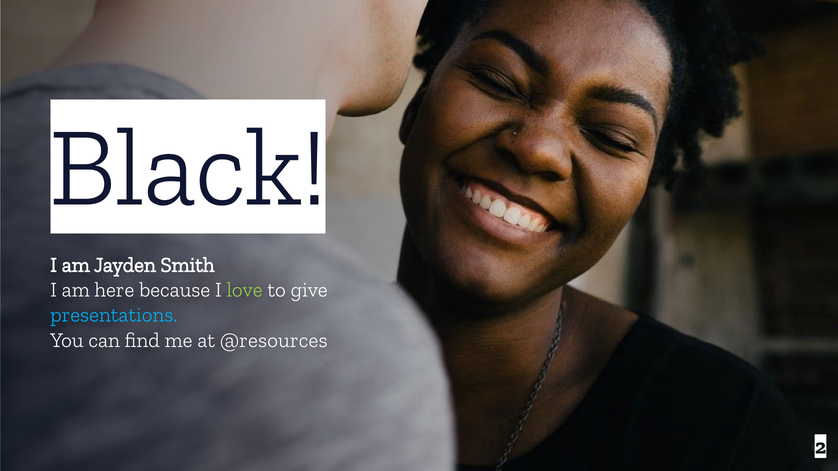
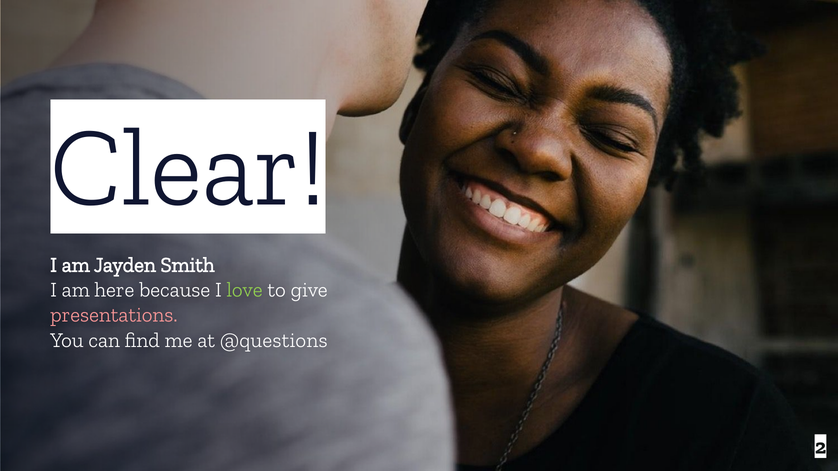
Black: Black -> Clear (188, 168)
presentations colour: light blue -> pink (114, 315)
@resources: @resources -> @questions (274, 340)
